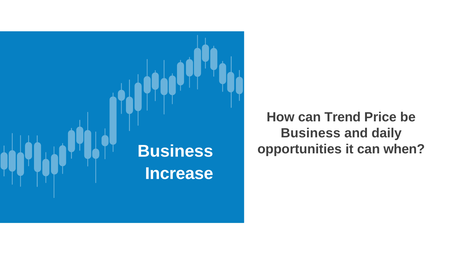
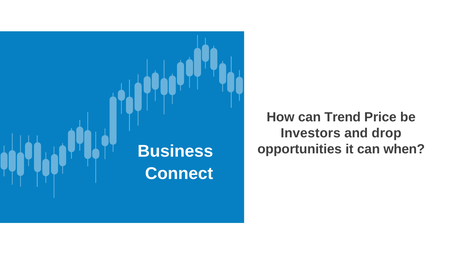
Business: Business -> Investors (311, 133)
daily: daily -> drop (387, 133)
Increase: Increase -> Connect (179, 174)
